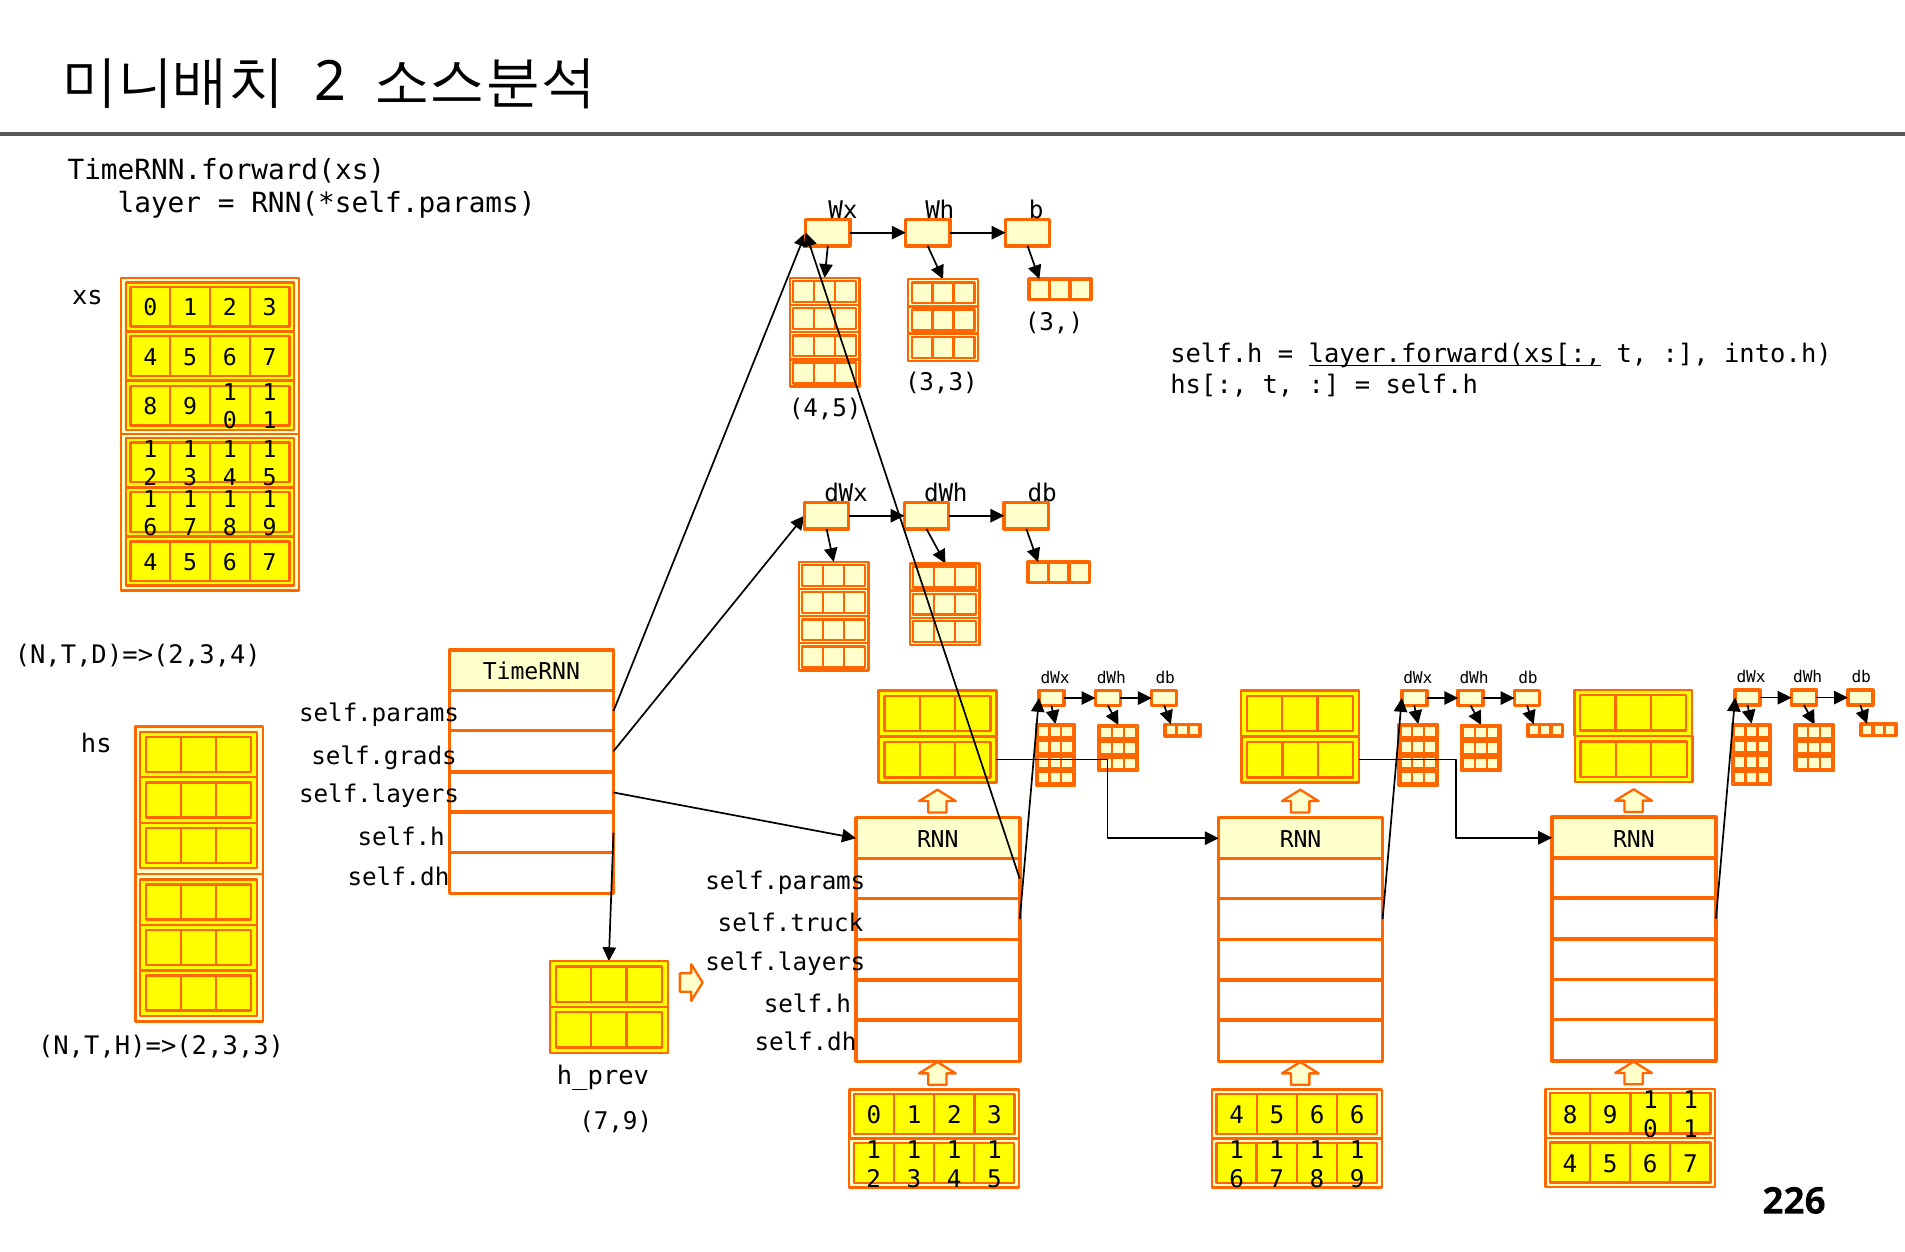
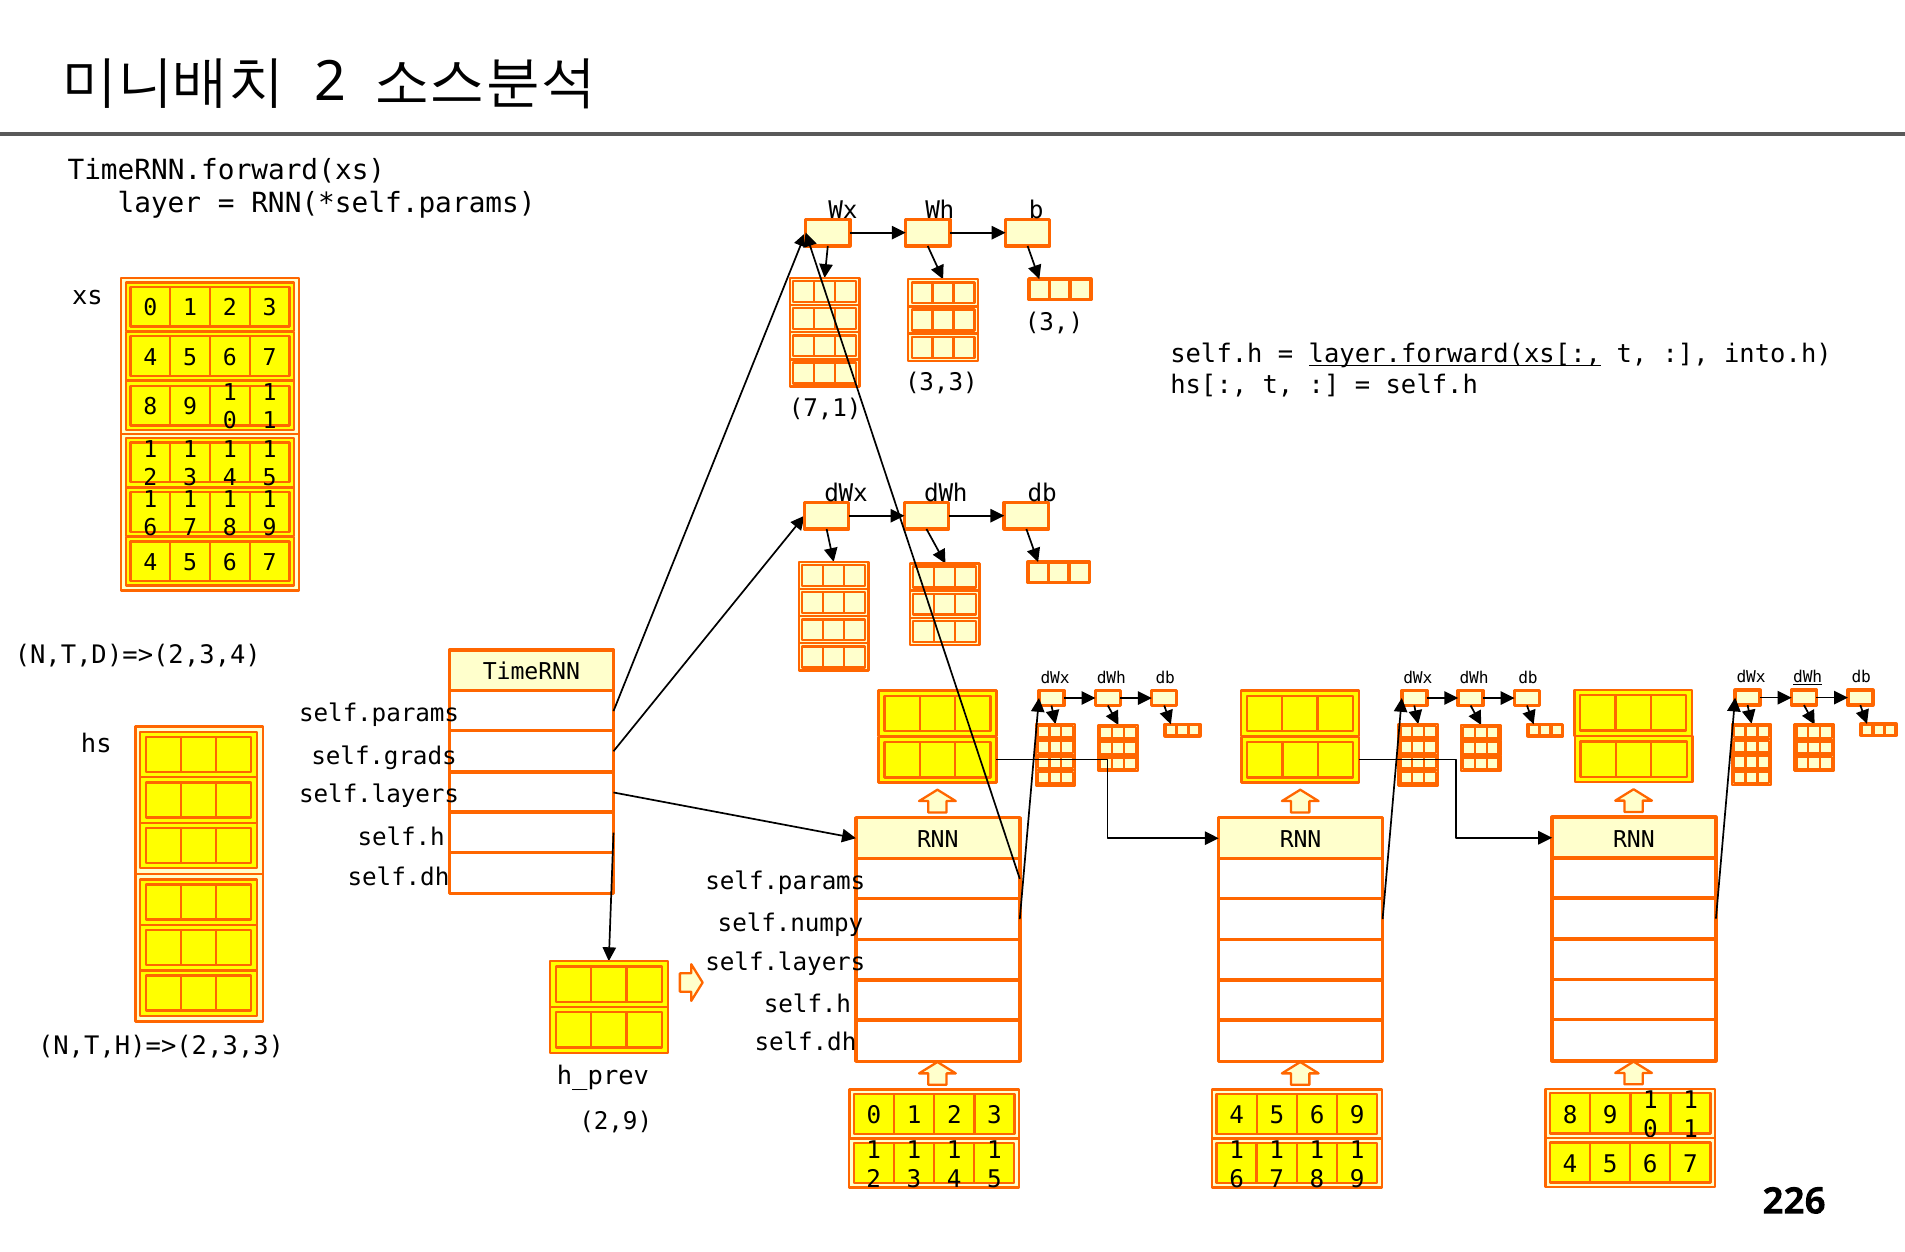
4,5: 4,5 -> 7,1 (825, 408)
dWh underline: none -> present (1808, 677)
self.truck: self.truck -> self.numpy (790, 923)
6 6: 6 -> 9 (1357, 1115)
7,9: 7,9 -> 2,9 (616, 1121)
